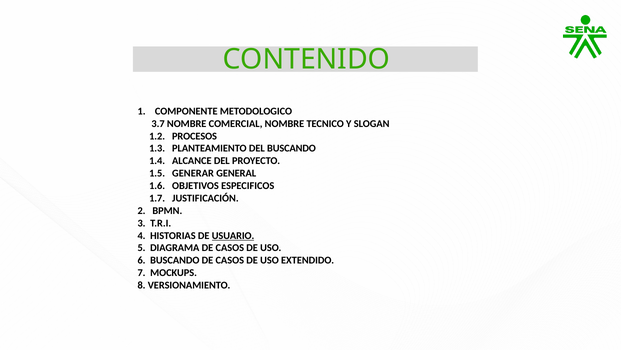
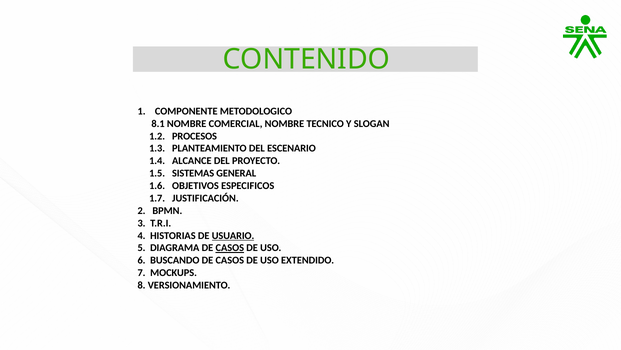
3.7: 3.7 -> 8.1 (158, 123)
DEL BUSCANDO: BUSCANDO -> ESCENARIO (291, 148)
GENERAR: GENERAR -> SISTEMAS (193, 173)
CASOS underline: none -> present (230, 248)
